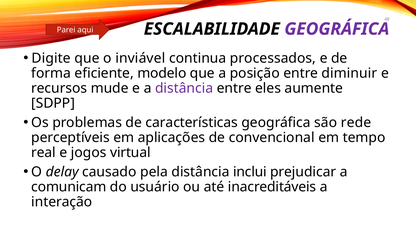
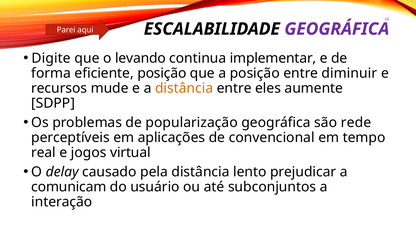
inviável: inviável -> levando (140, 58)
processados: processados -> implementar (273, 58)
eficiente modelo: modelo -> posição (162, 73)
distância colour: purple -> orange (184, 88)
características: características -> popularização (192, 123)
inclui: inclui -> lento (250, 172)
inacreditáveis: inacreditáveis -> subconjuntos (272, 187)
